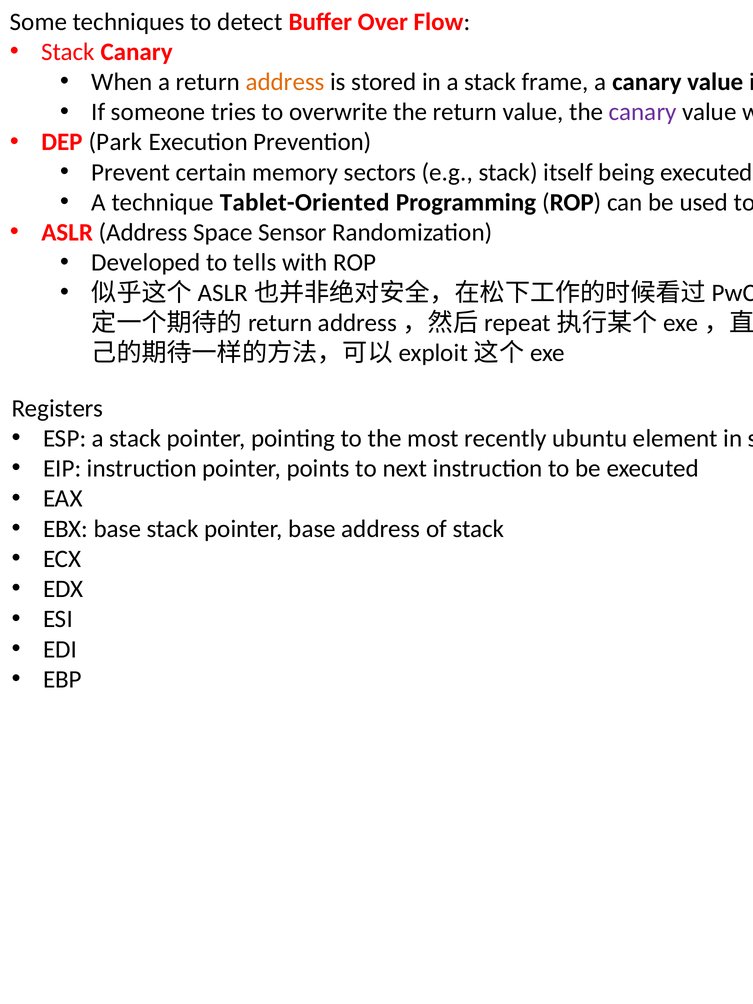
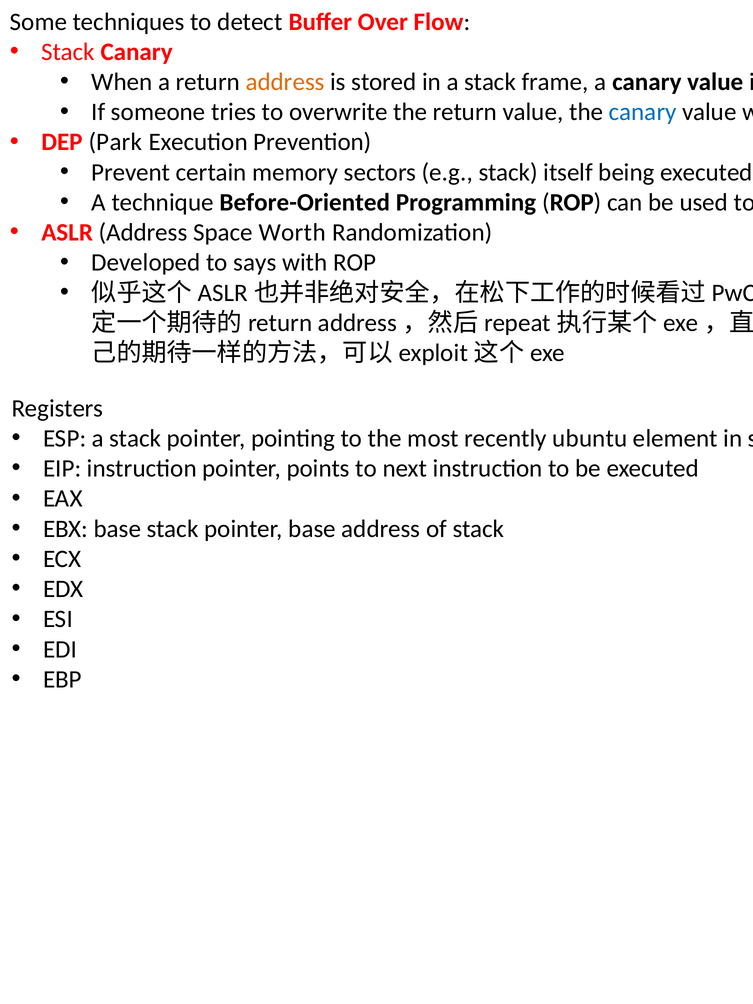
canary colour: purple -> blue (643, 112)
Tablet-Oriented: Tablet-Oriented -> Before-Oriented (305, 202)
Sensor: Sensor -> Worth (292, 233)
tells: tells -> says (255, 263)
